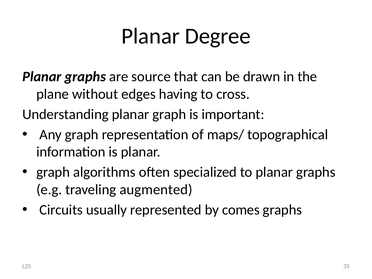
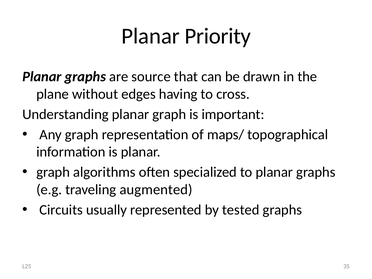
Degree: Degree -> Priority (218, 36)
comes: comes -> tested (241, 210)
